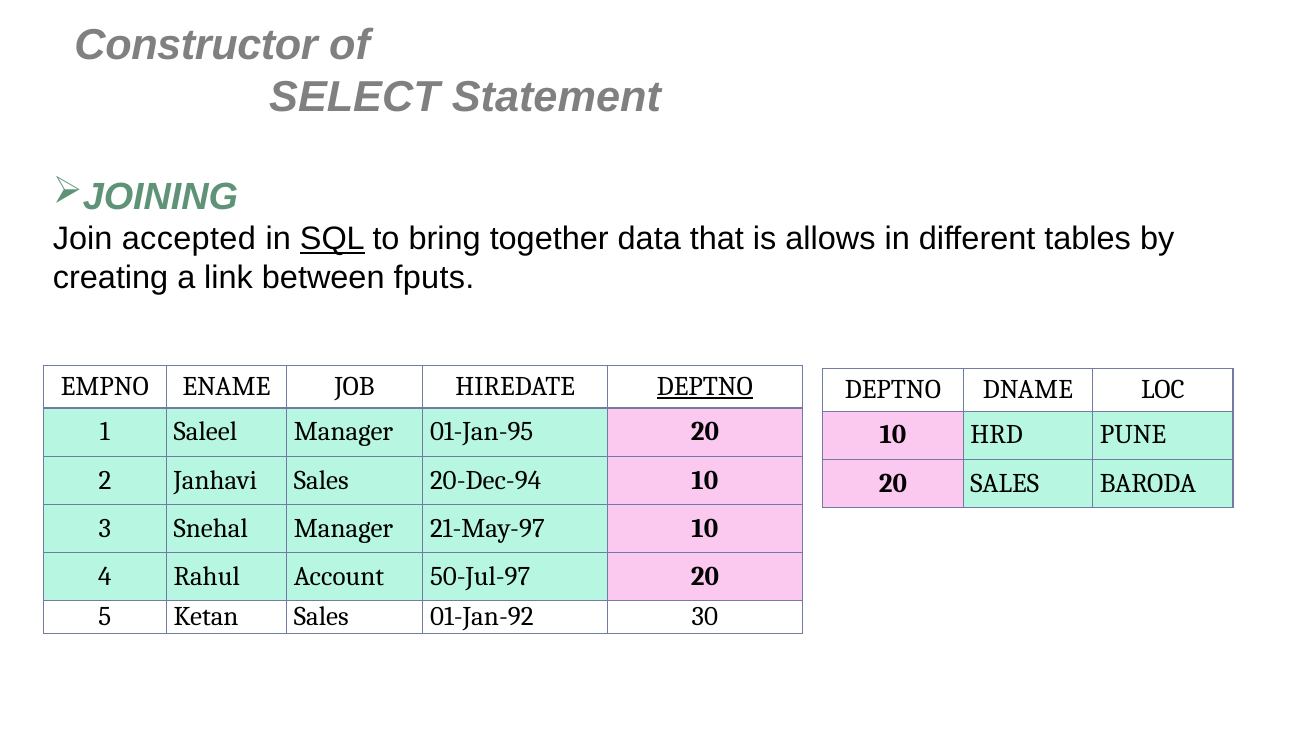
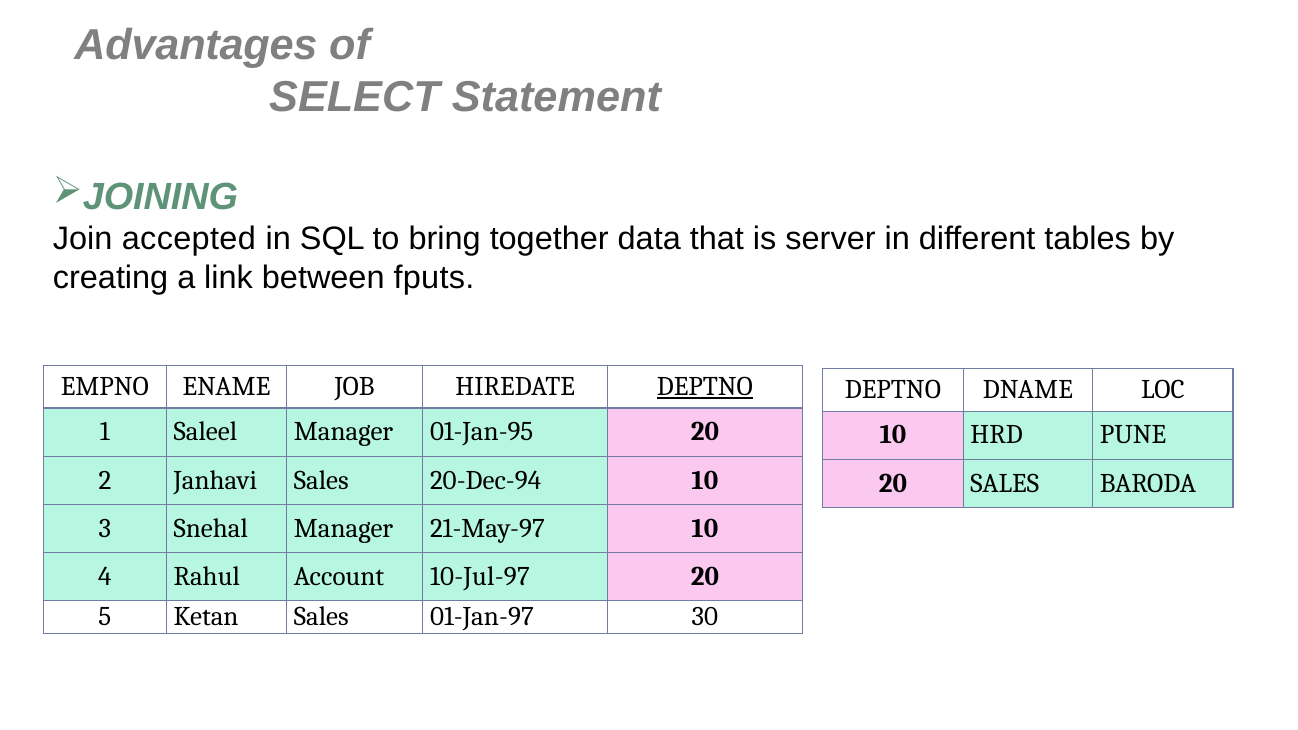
Constructor: Constructor -> Advantages (196, 45)
SQL underline: present -> none (332, 239)
allows: allows -> server (831, 239)
50-Jul-97: 50-Jul-97 -> 10-Jul-97 (480, 577)
01-Jan-92: 01-Jan-92 -> 01-Jan-97 (482, 617)
